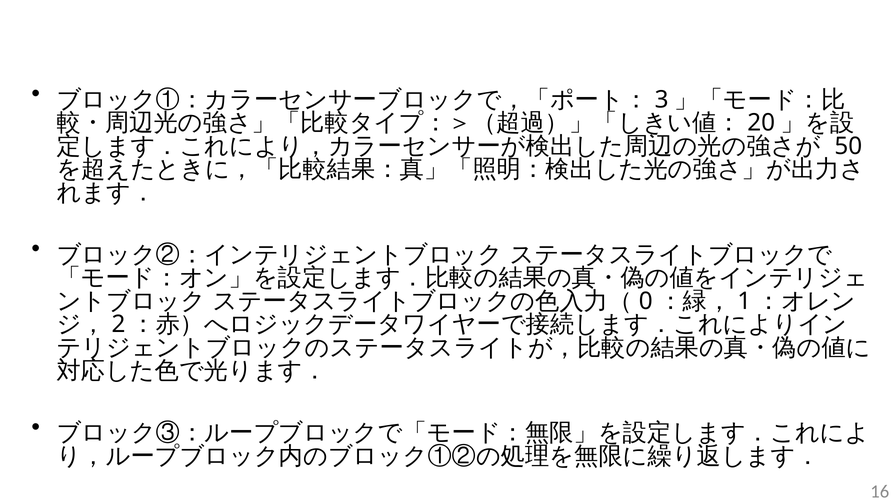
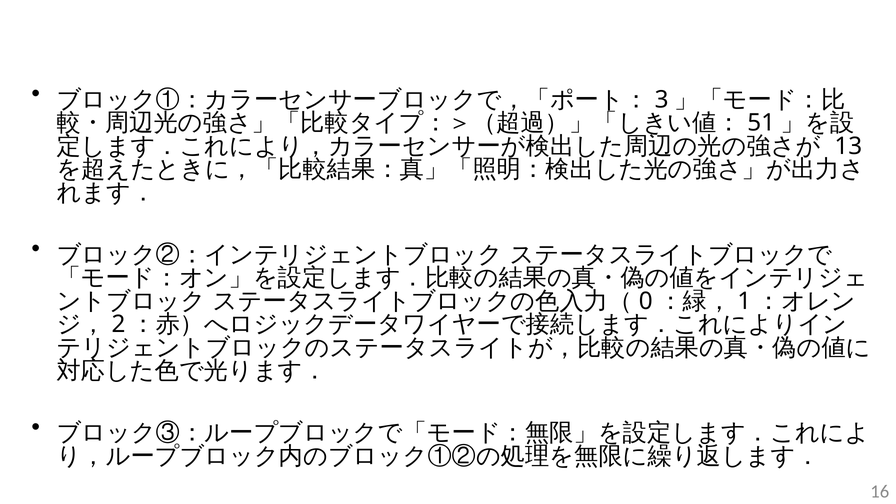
20: 20 -> 51 (761, 123)
50: 50 -> 13 (848, 146)
